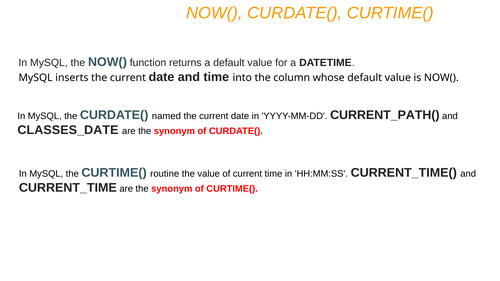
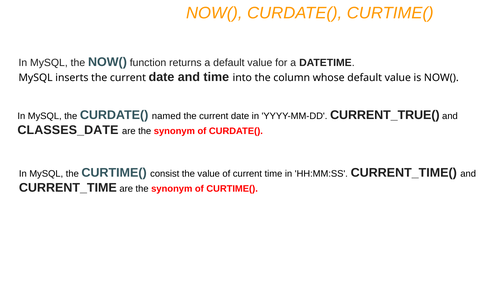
CURRENT_PATH(: CURRENT_PATH( -> CURRENT_TRUE( (385, 115)
routine: routine -> consist (165, 174)
